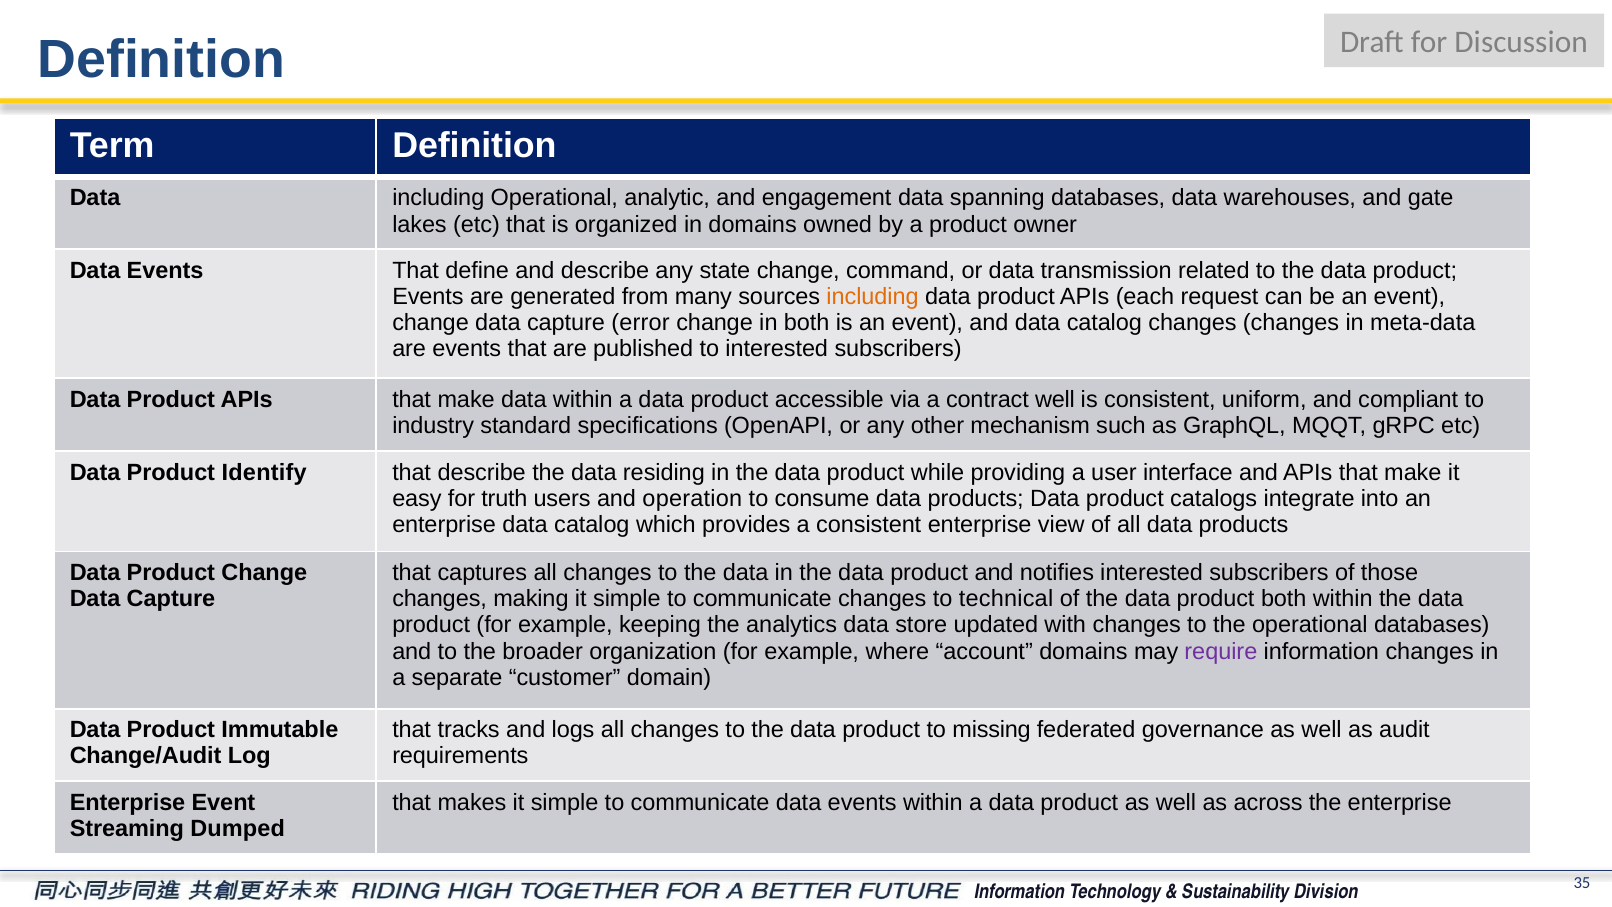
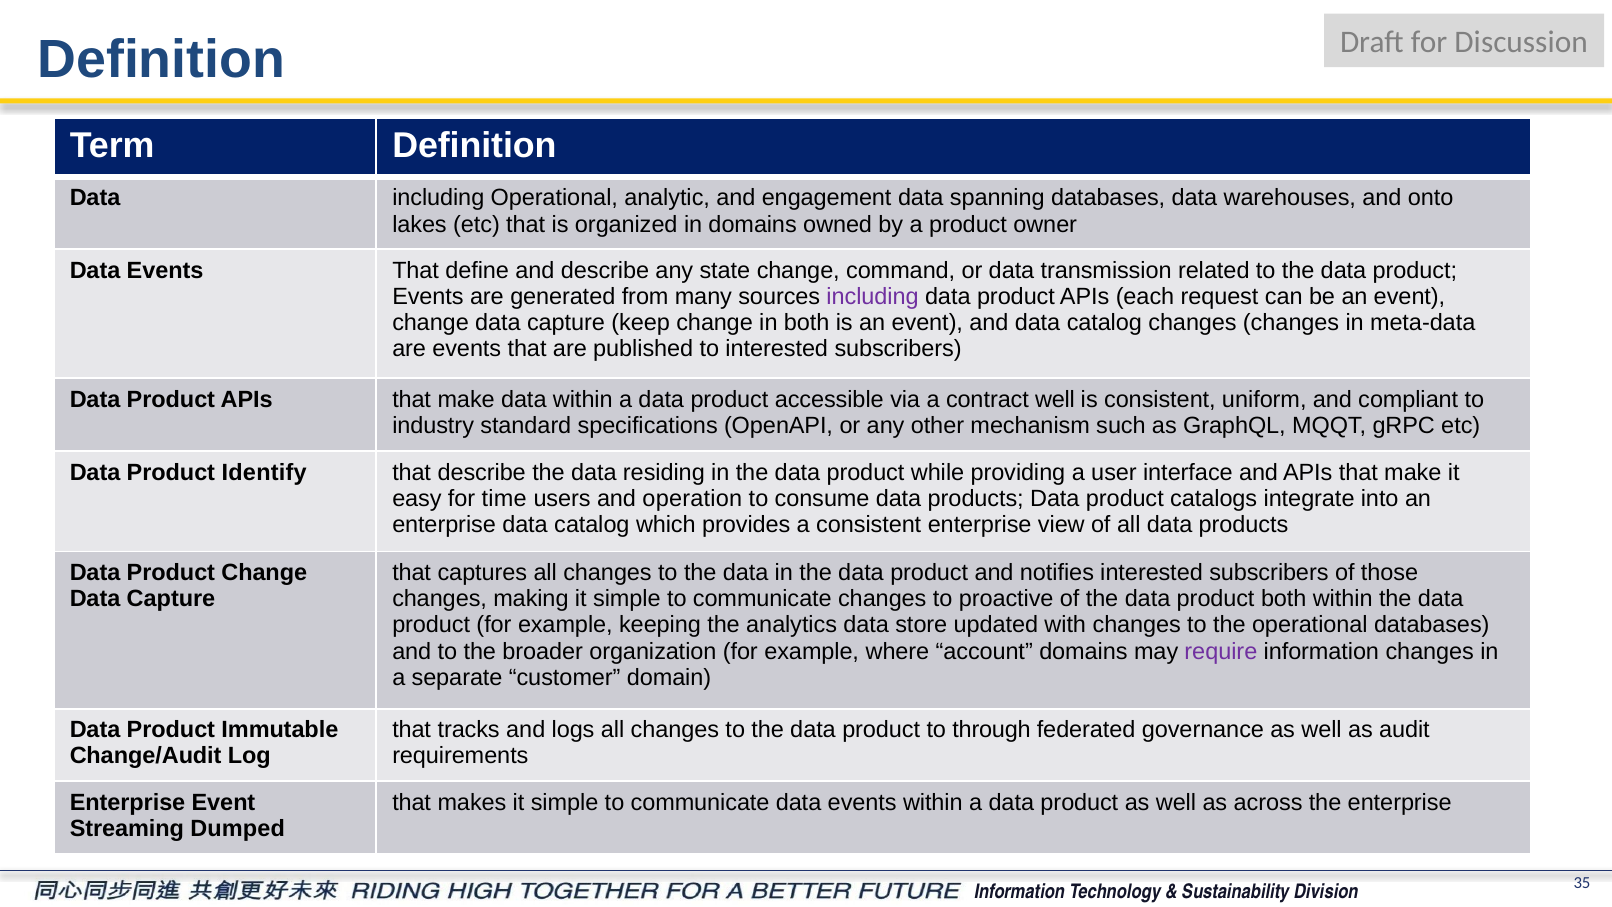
gate: gate -> onto (1431, 198)
including colour: orange -> purple (873, 297)
error: error -> keep (641, 323)
truth: truth -> time (504, 498)
technical: technical -> proactive (1006, 599)
missing: missing -> through (992, 730)
